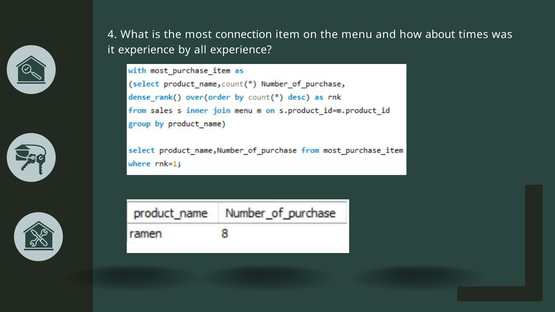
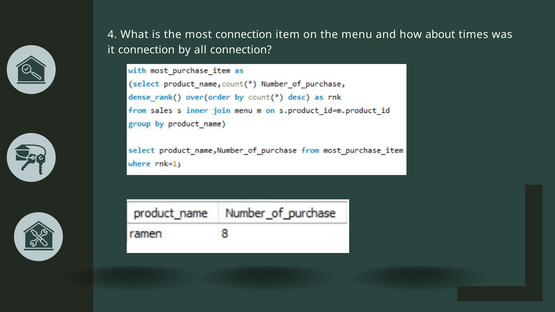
it experience: experience -> connection (146, 50)
all experience: experience -> connection (241, 50)
